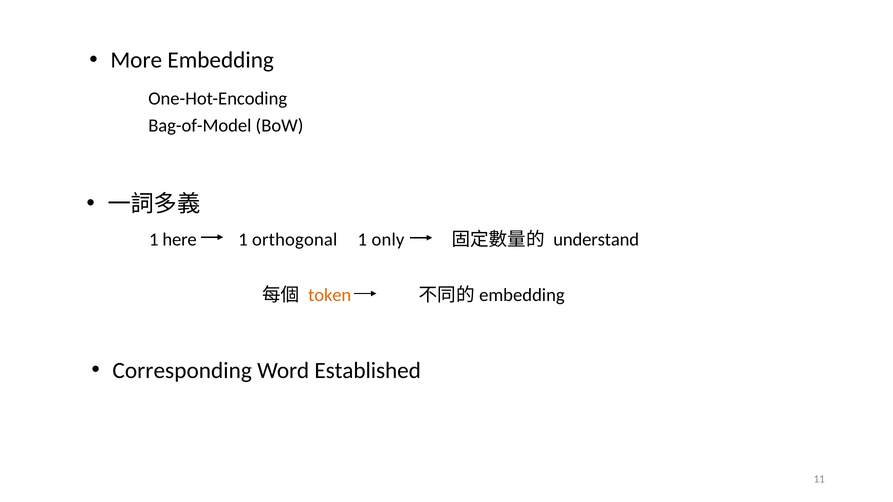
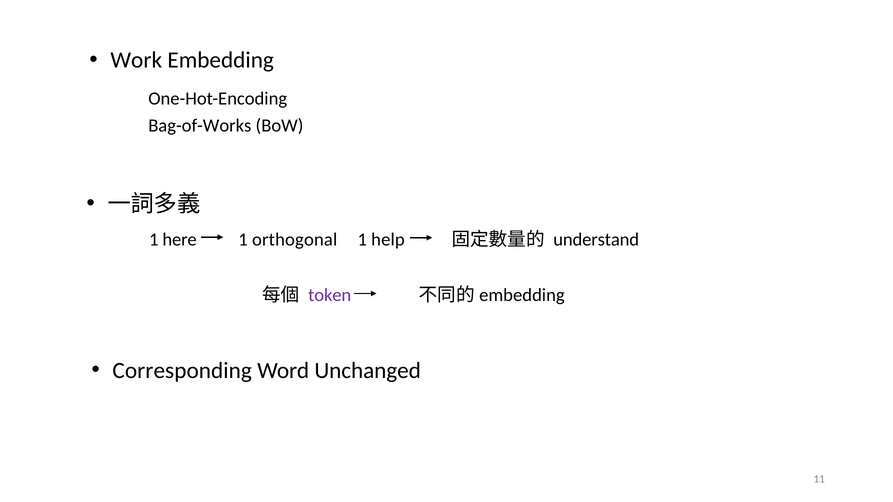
More: More -> Work (136, 60)
Bag-of-Model: Bag-of-Model -> Bag-of-Works (200, 126)
only: only -> help (388, 240)
token colour: orange -> purple (330, 295)
Established: Established -> Unchanged (368, 371)
